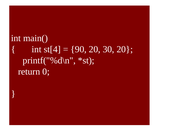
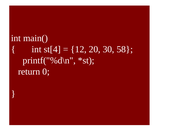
90: 90 -> 12 (79, 49)
30 20: 20 -> 58 (125, 49)
